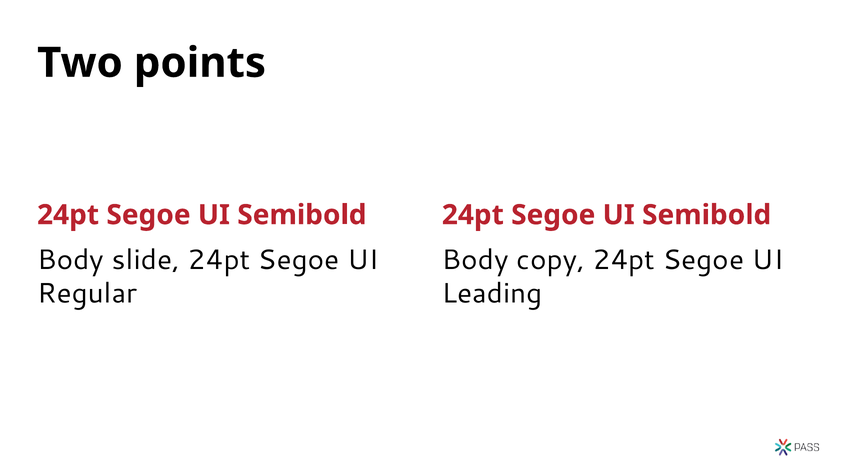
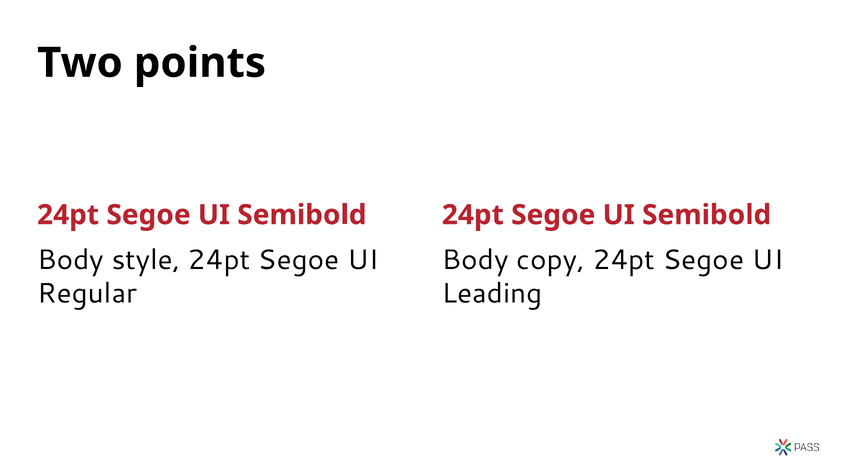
slide: slide -> style (146, 260)
